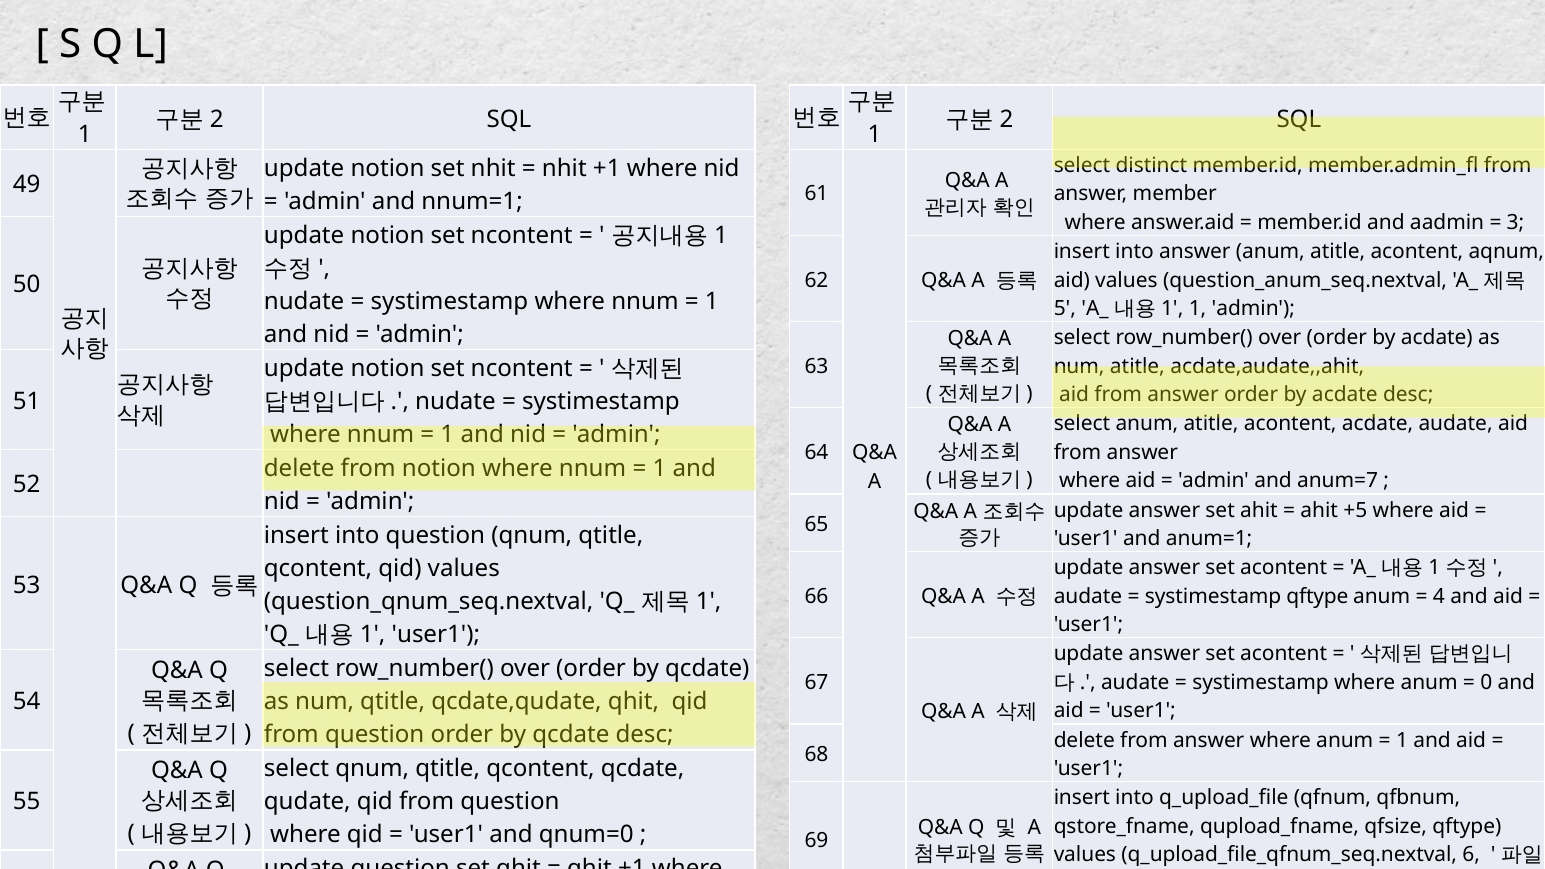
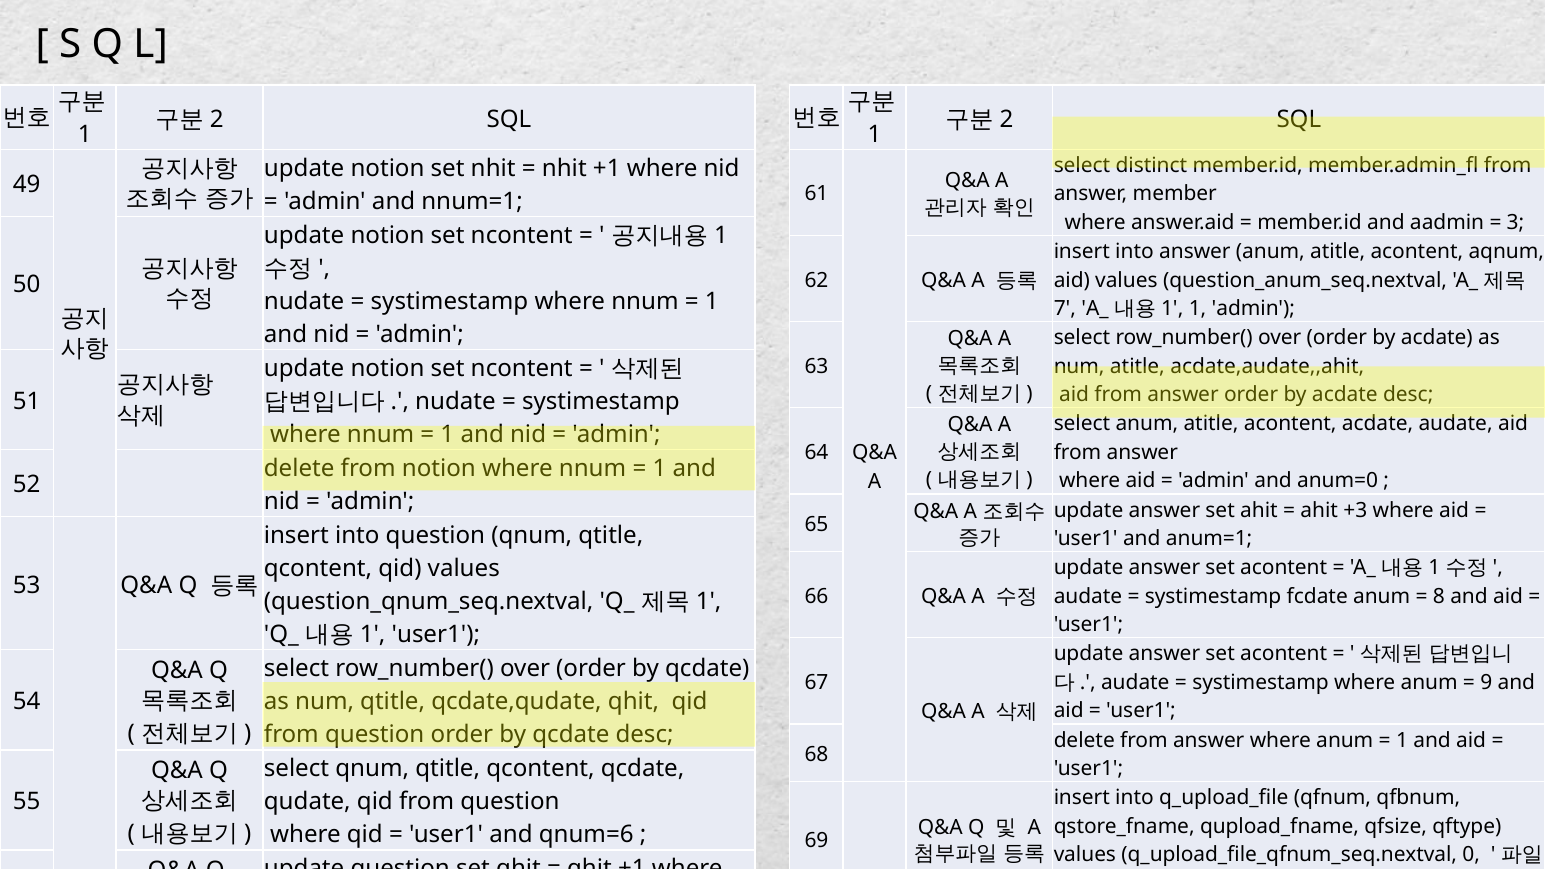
5: 5 -> 7 (1065, 309)
anum=7: anum=7 -> anum=0 (1338, 481)
+5: +5 -> +3 (1355, 510)
systimestamp qftype: qftype -> fcdate (1317, 596)
4: 4 -> 8 (1439, 596)
0: 0 -> 9 (1486, 682)
qnum=0: qnum=0 -> qnum=6 (586, 835)
6: 6 -> 0 (1471, 855)
